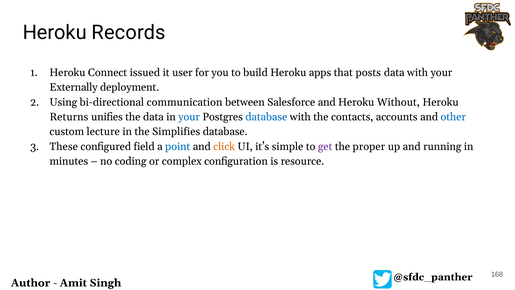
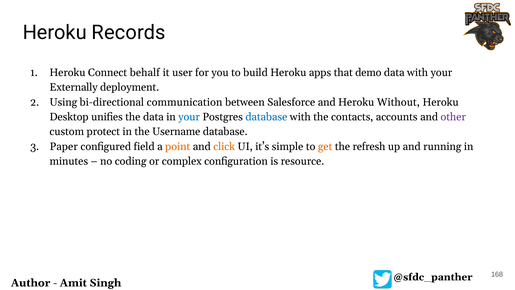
issued: issued -> behalf (145, 72)
posts: posts -> demo (368, 72)
Returns: Returns -> Desktop (69, 117)
other colour: blue -> purple (453, 117)
lecture: lecture -> protect (103, 132)
Simplifies: Simplifies -> Username (176, 132)
These: These -> Paper (64, 146)
point colour: blue -> orange (178, 146)
get colour: purple -> orange (325, 146)
proper: proper -> refresh (369, 146)
